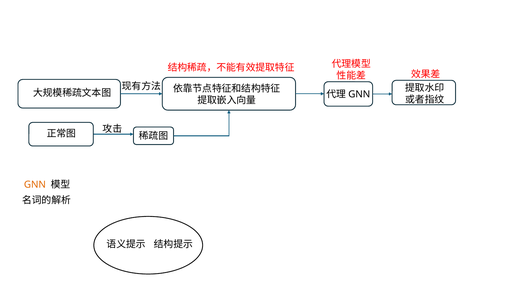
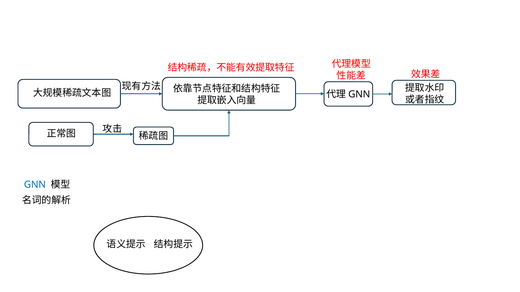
GNN colour: orange -> blue (35, 185)
